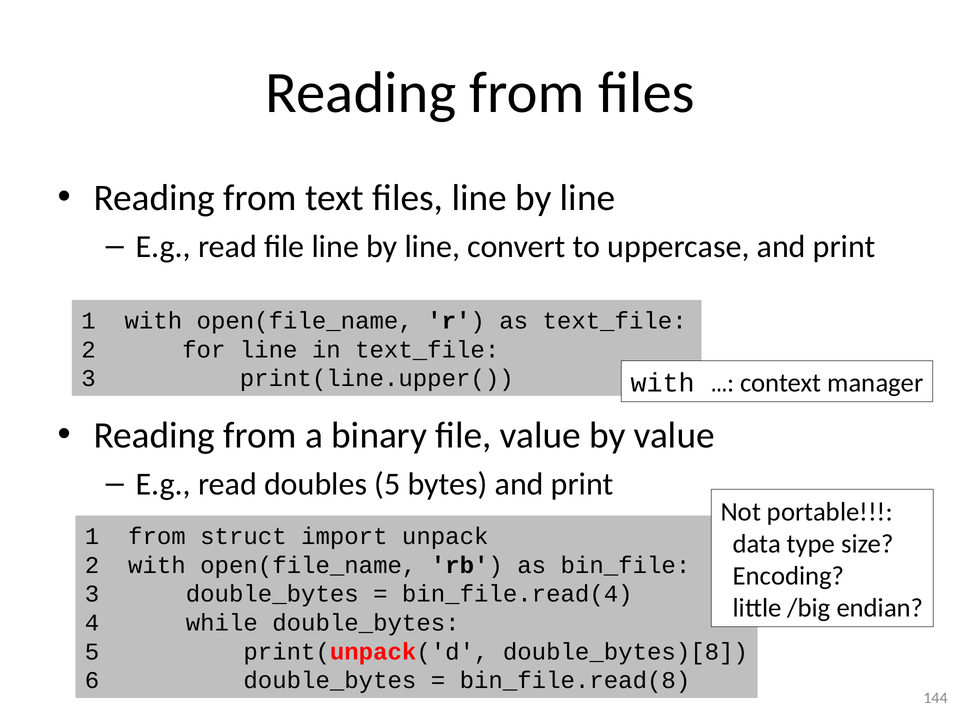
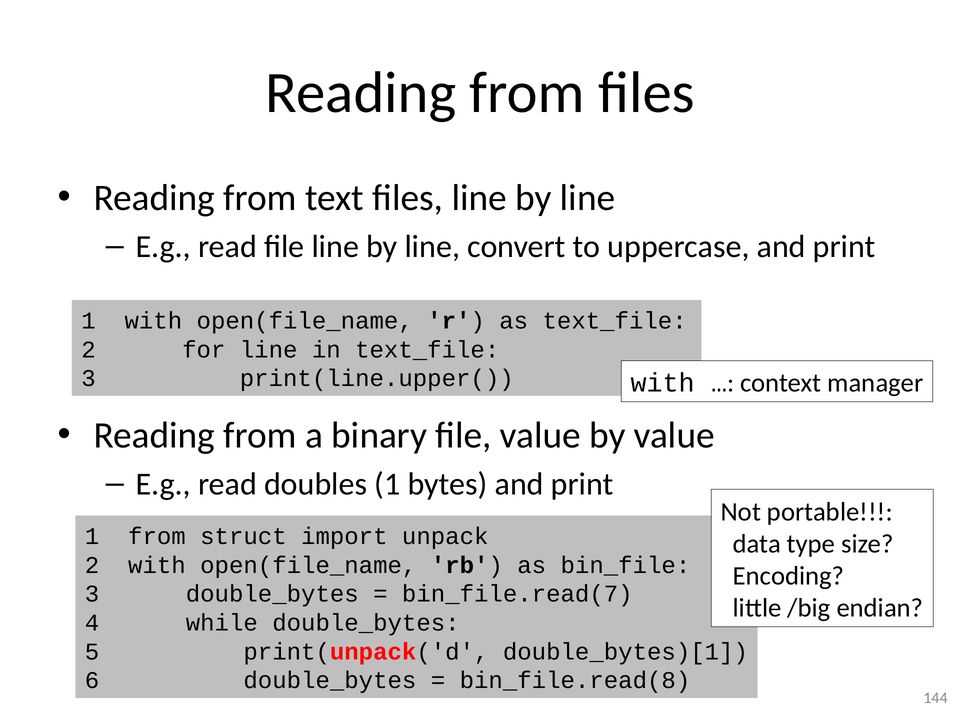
doubles 5: 5 -> 1 (387, 484)
bin_file.read(4: bin_file.read(4 -> bin_file.read(7 (517, 594)
double_bytes)[8: double_bytes)[8 -> double_bytes)[1 (625, 651)
